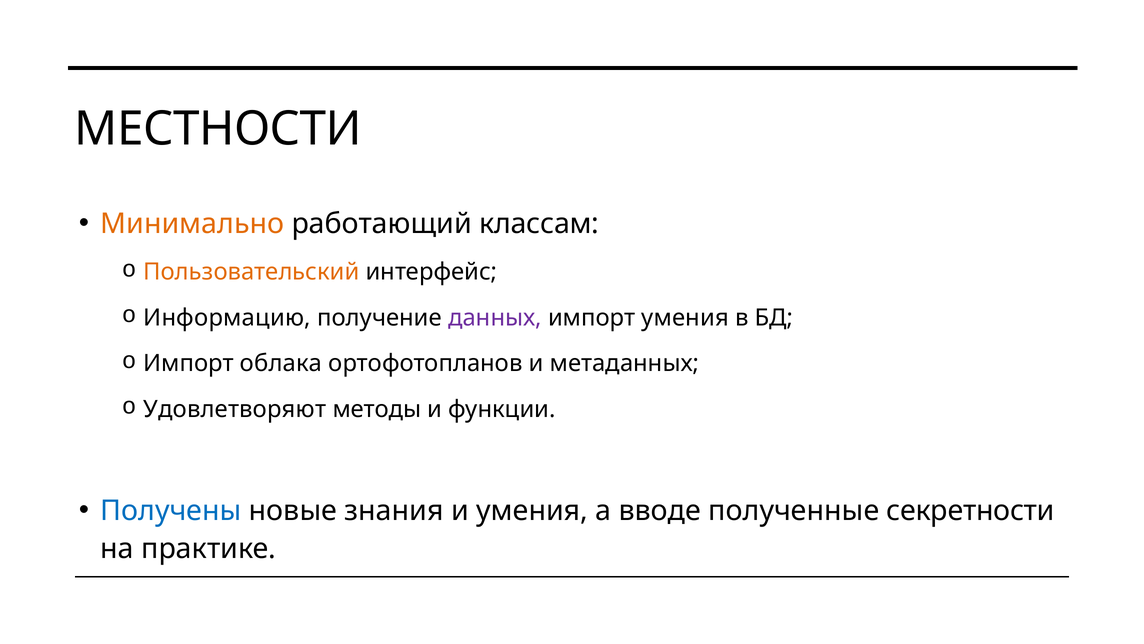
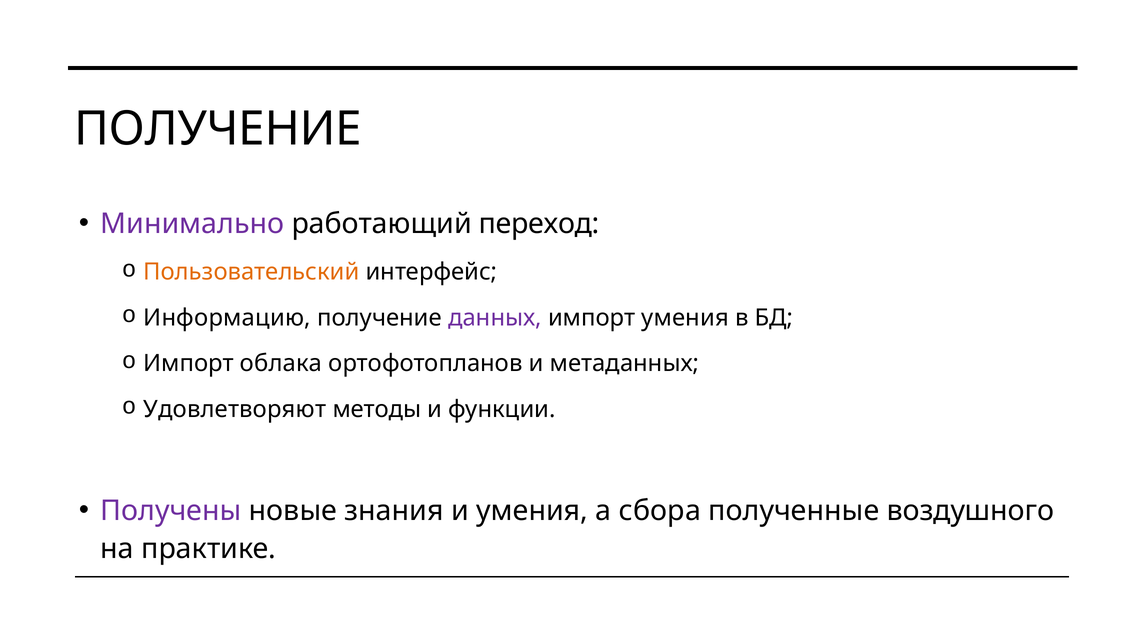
МЕСТНОСТИ: МЕСТНОСТИ -> ПОЛУЧЕНИЕ (218, 129)
Минимально colour: orange -> purple (192, 223)
классам: классам -> переход (539, 223)
Получены colour: blue -> purple (171, 510)
вводе: вводе -> сбора (660, 510)
секретности: секретности -> воздушного (970, 510)
